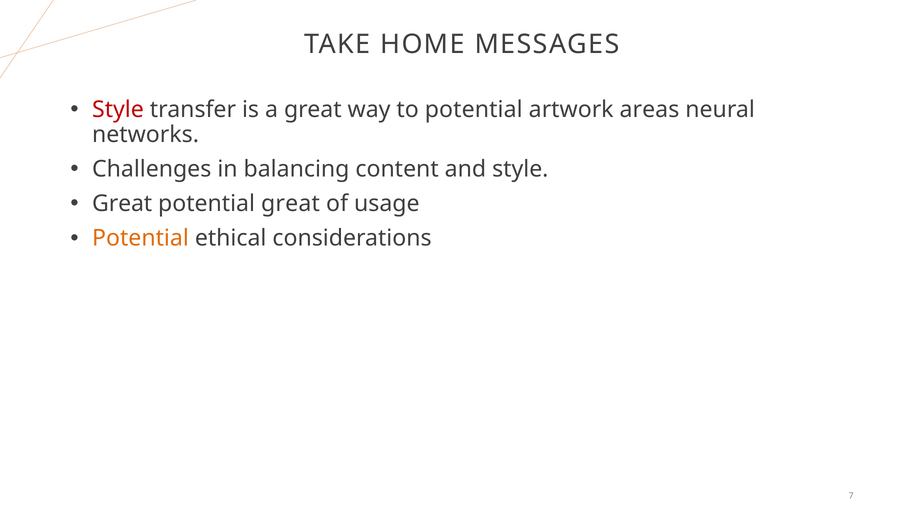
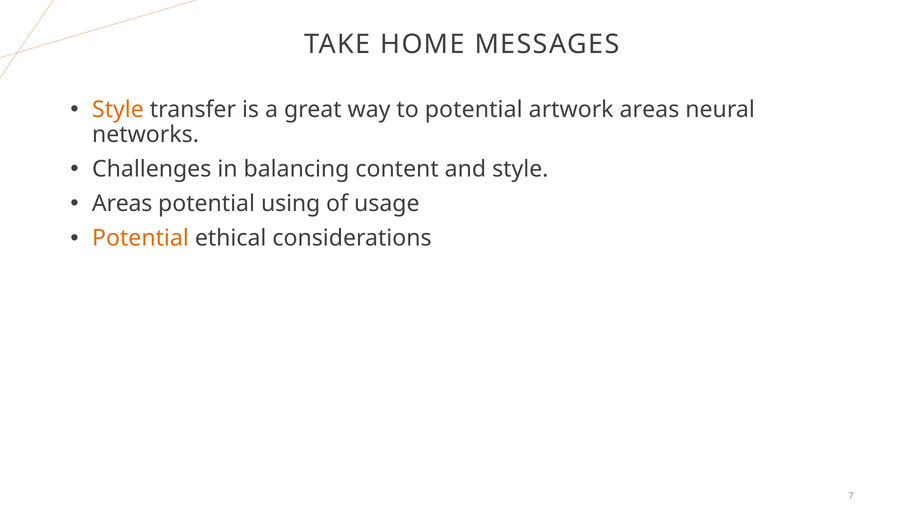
Style colour: red -> orange (118, 110)
Great: Great -> Areas (122, 204)
potential great: great -> using (291, 204)
